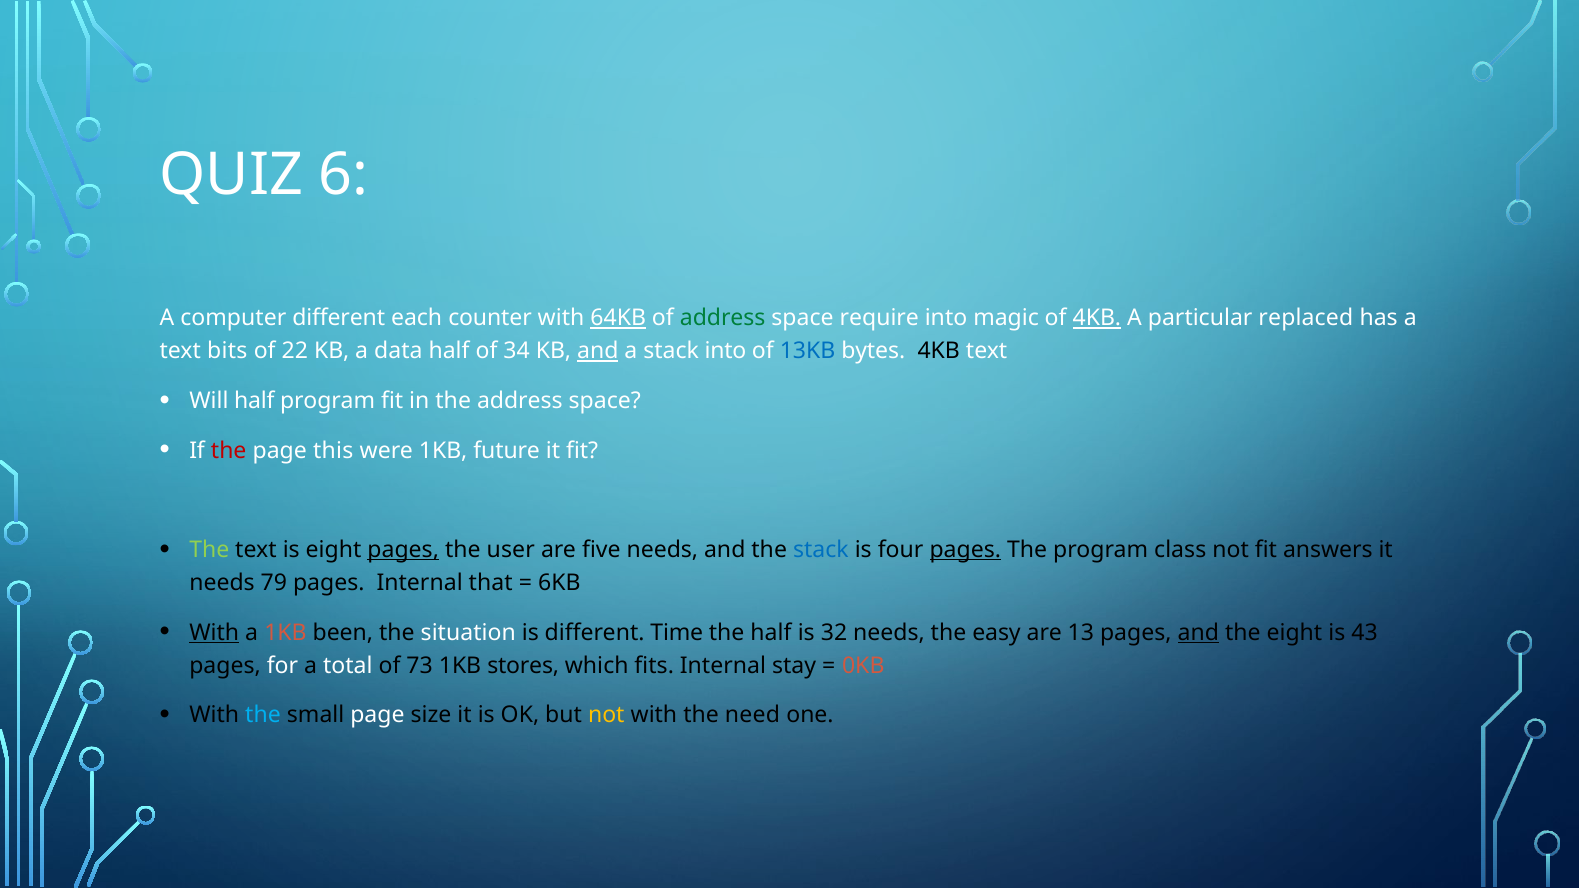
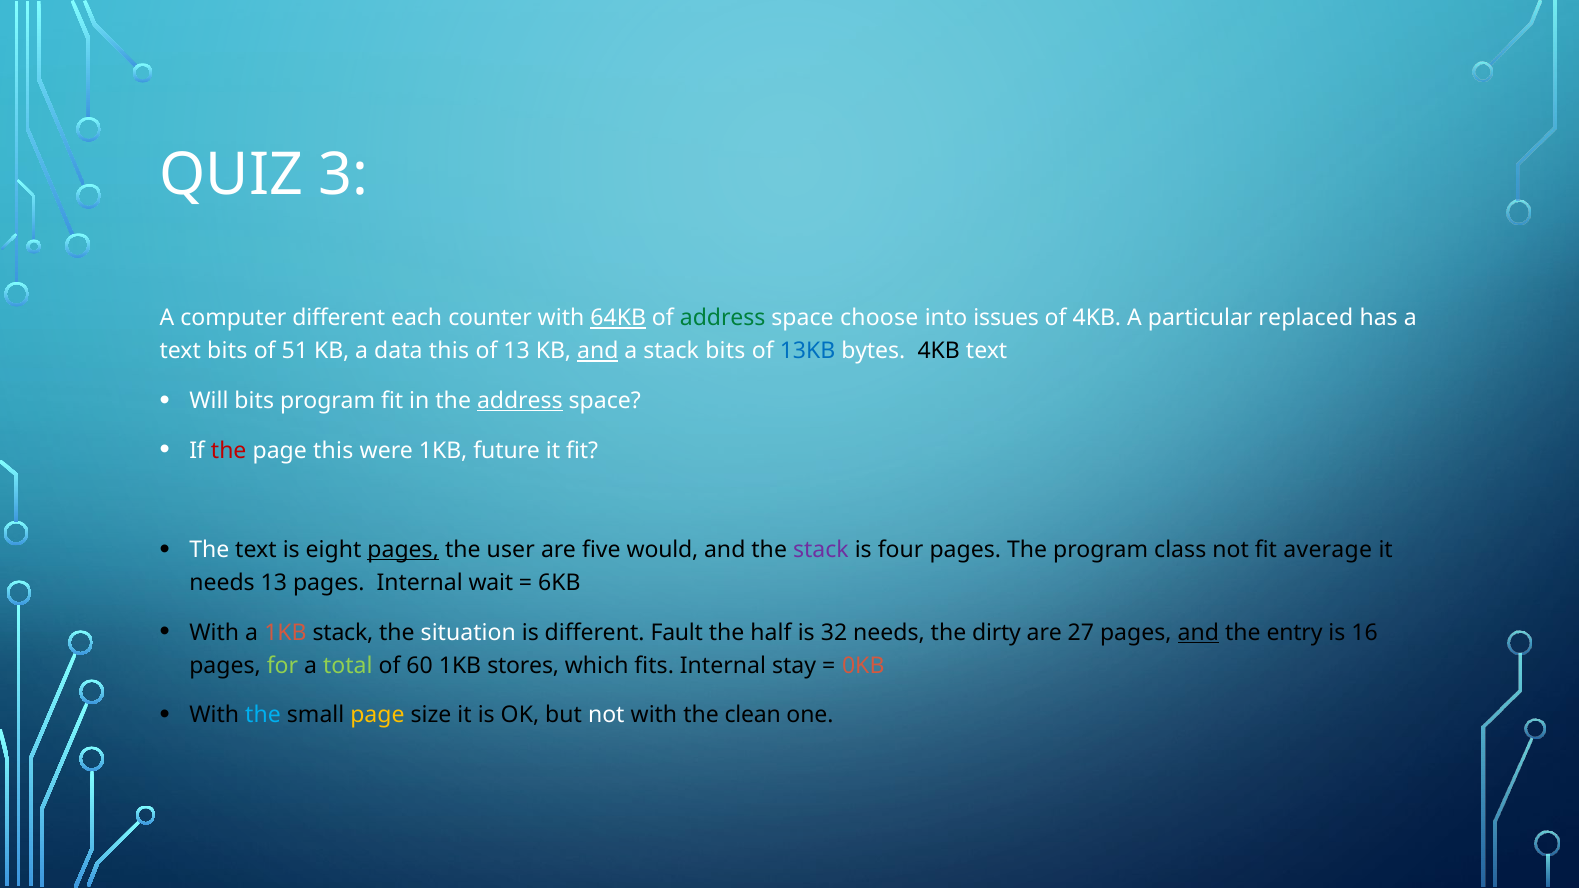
6: 6 -> 3 (343, 175)
require: require -> choose (879, 318)
magic: magic -> issues (1006, 318)
4KB underline: present -> none (1097, 318)
22: 22 -> 51 (295, 351)
data half: half -> this (449, 351)
of 34: 34 -> 13 (517, 351)
stack into: into -> bits (725, 351)
Will half: half -> bits (254, 401)
address underline: none -> present (520, 401)
The colour: light green -> white (209, 550)
five needs: needs -> would (662, 550)
stack colour: blue -> purple (821, 550)
pages underline: present -> none (965, 550)
answers: answers -> average (1328, 550)
needs 79: 79 -> 13 (274, 583)
that: that -> wait (491, 583)
With underline: present -> none (214, 633)
1KB been: been -> stack (343, 633)
Time: Time -> Fault (677, 633)
easy: easy -> dirty (997, 633)
13: 13 -> 27 (1081, 633)
the eight: eight -> entry (1295, 633)
43: 43 -> 16 (1365, 633)
for colour: white -> light green (282, 666)
total colour: white -> light green (348, 666)
73: 73 -> 60 (420, 666)
page colour: white -> yellow (377, 715)
not colour: yellow -> white (606, 715)
need: need -> clean (753, 715)
